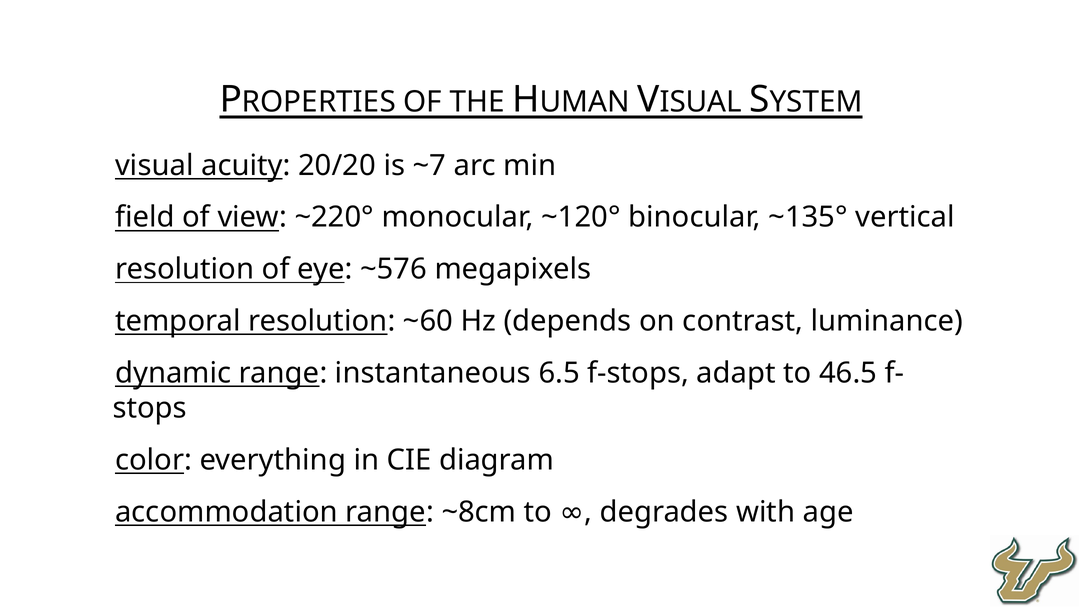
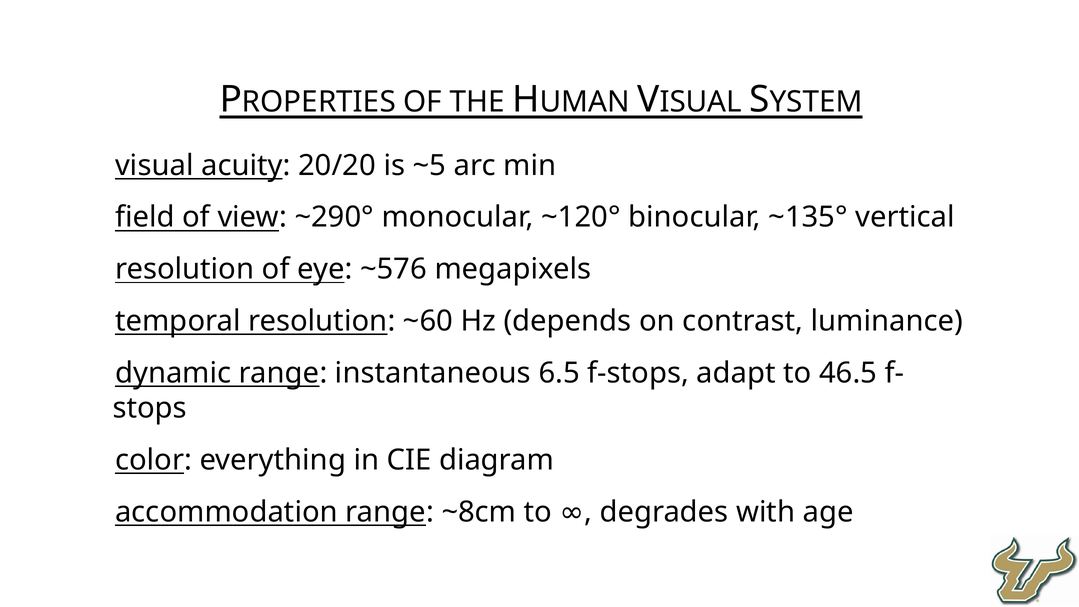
~7: ~7 -> ~5 (429, 165)
~220°: ~220° -> ~290° (334, 217)
